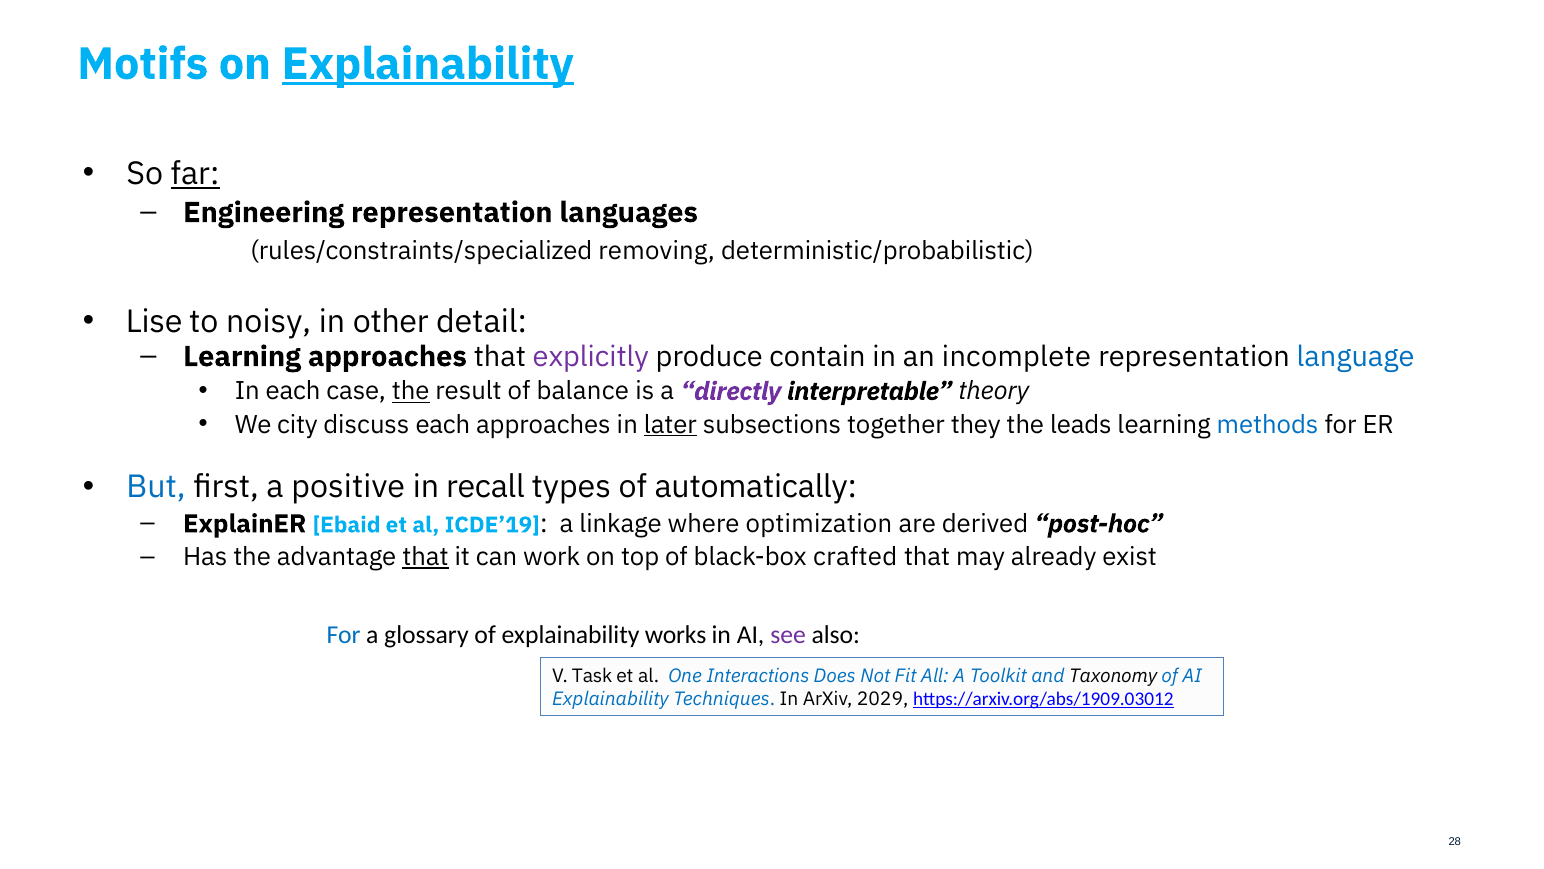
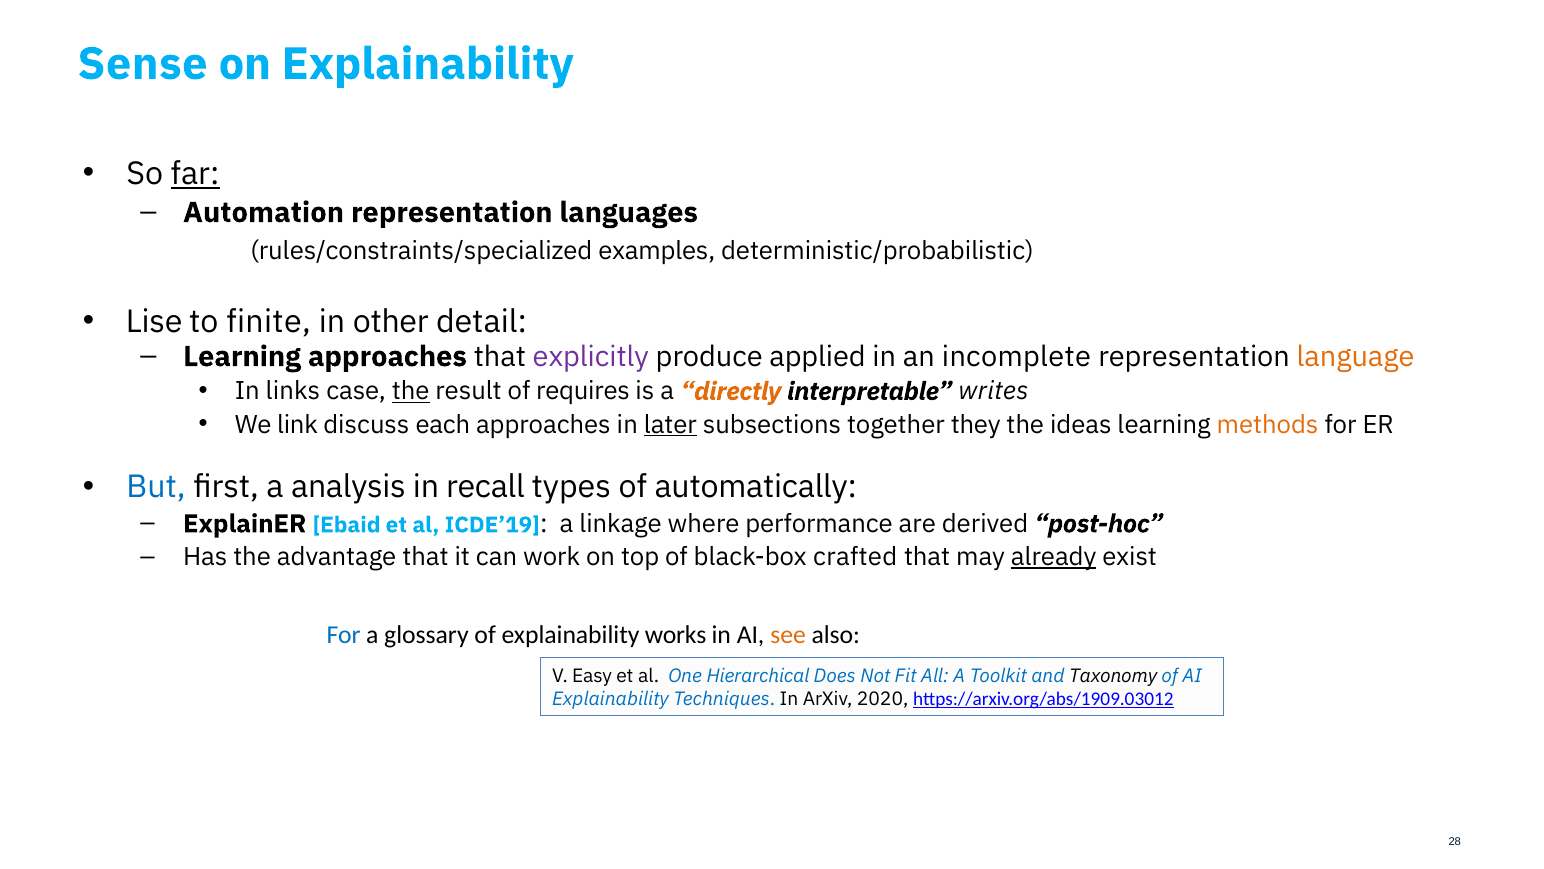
Motifs: Motifs -> Sense (142, 64)
Explainability underline: present -> none (428, 64)
Engineering: Engineering -> Automation (264, 212)
removing: removing -> examples (657, 251)
noisy: noisy -> finite (269, 322)
contain: contain -> applied (818, 356)
language colour: blue -> orange (1356, 356)
In each: each -> links (293, 391)
balance: balance -> requires (583, 391)
directly colour: purple -> orange (731, 391)
theory: theory -> writes (993, 391)
city: city -> link (297, 424)
leads: leads -> ideas (1081, 424)
methods colour: blue -> orange (1268, 424)
positive: positive -> analysis (348, 487)
optimization: optimization -> performance (819, 524)
that underline: present -> none (425, 557)
already underline: none -> present (1054, 557)
see colour: purple -> orange (788, 634)
Task: Task -> Easy (592, 675)
Interactions: Interactions -> Hierarchical (758, 675)
2029: 2029 -> 2020 (883, 699)
